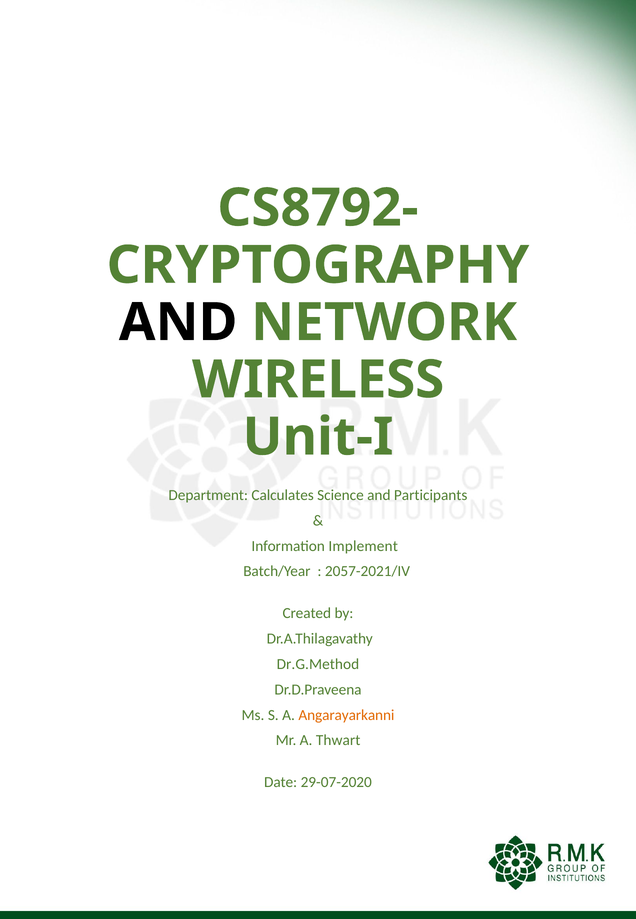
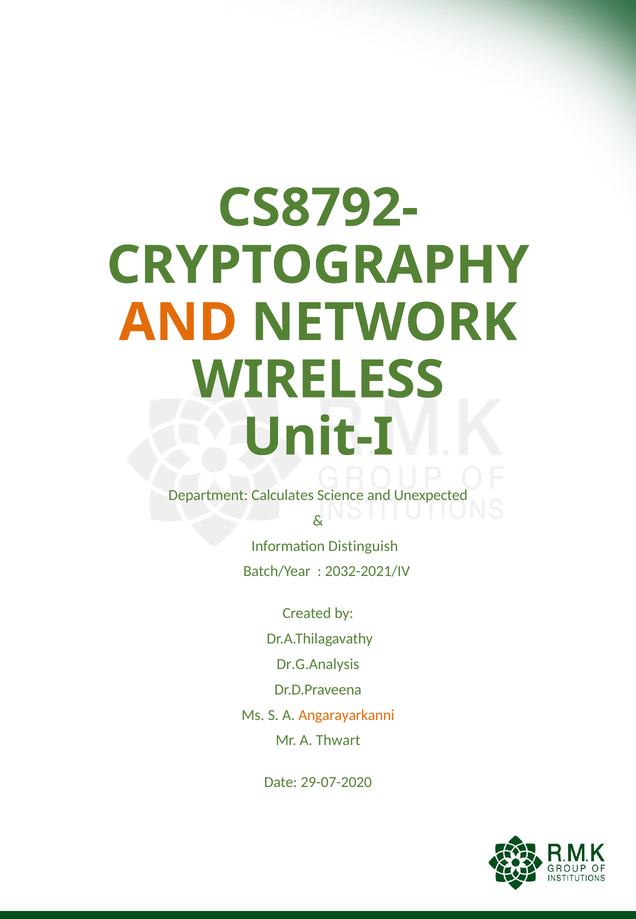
AND colour: black -> orange (178, 322)
Participants: Participants -> Unexpected (431, 495)
Implement: Implement -> Distinguish (363, 546)
2057-2021/IV: 2057-2021/IV -> 2032-2021/IV (367, 571)
Dr.G.Method: Dr.G.Method -> Dr.G.Analysis (318, 664)
